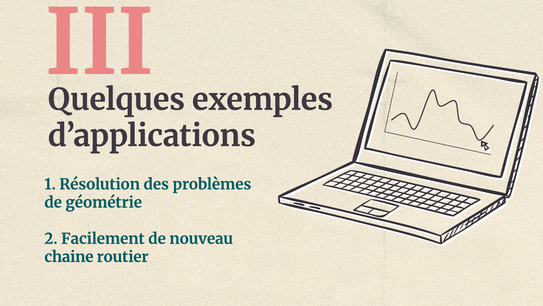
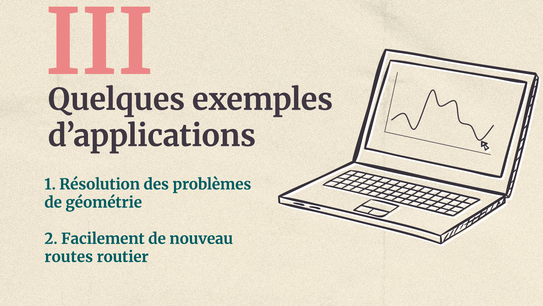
chaine: chaine -> routes (69, 257)
